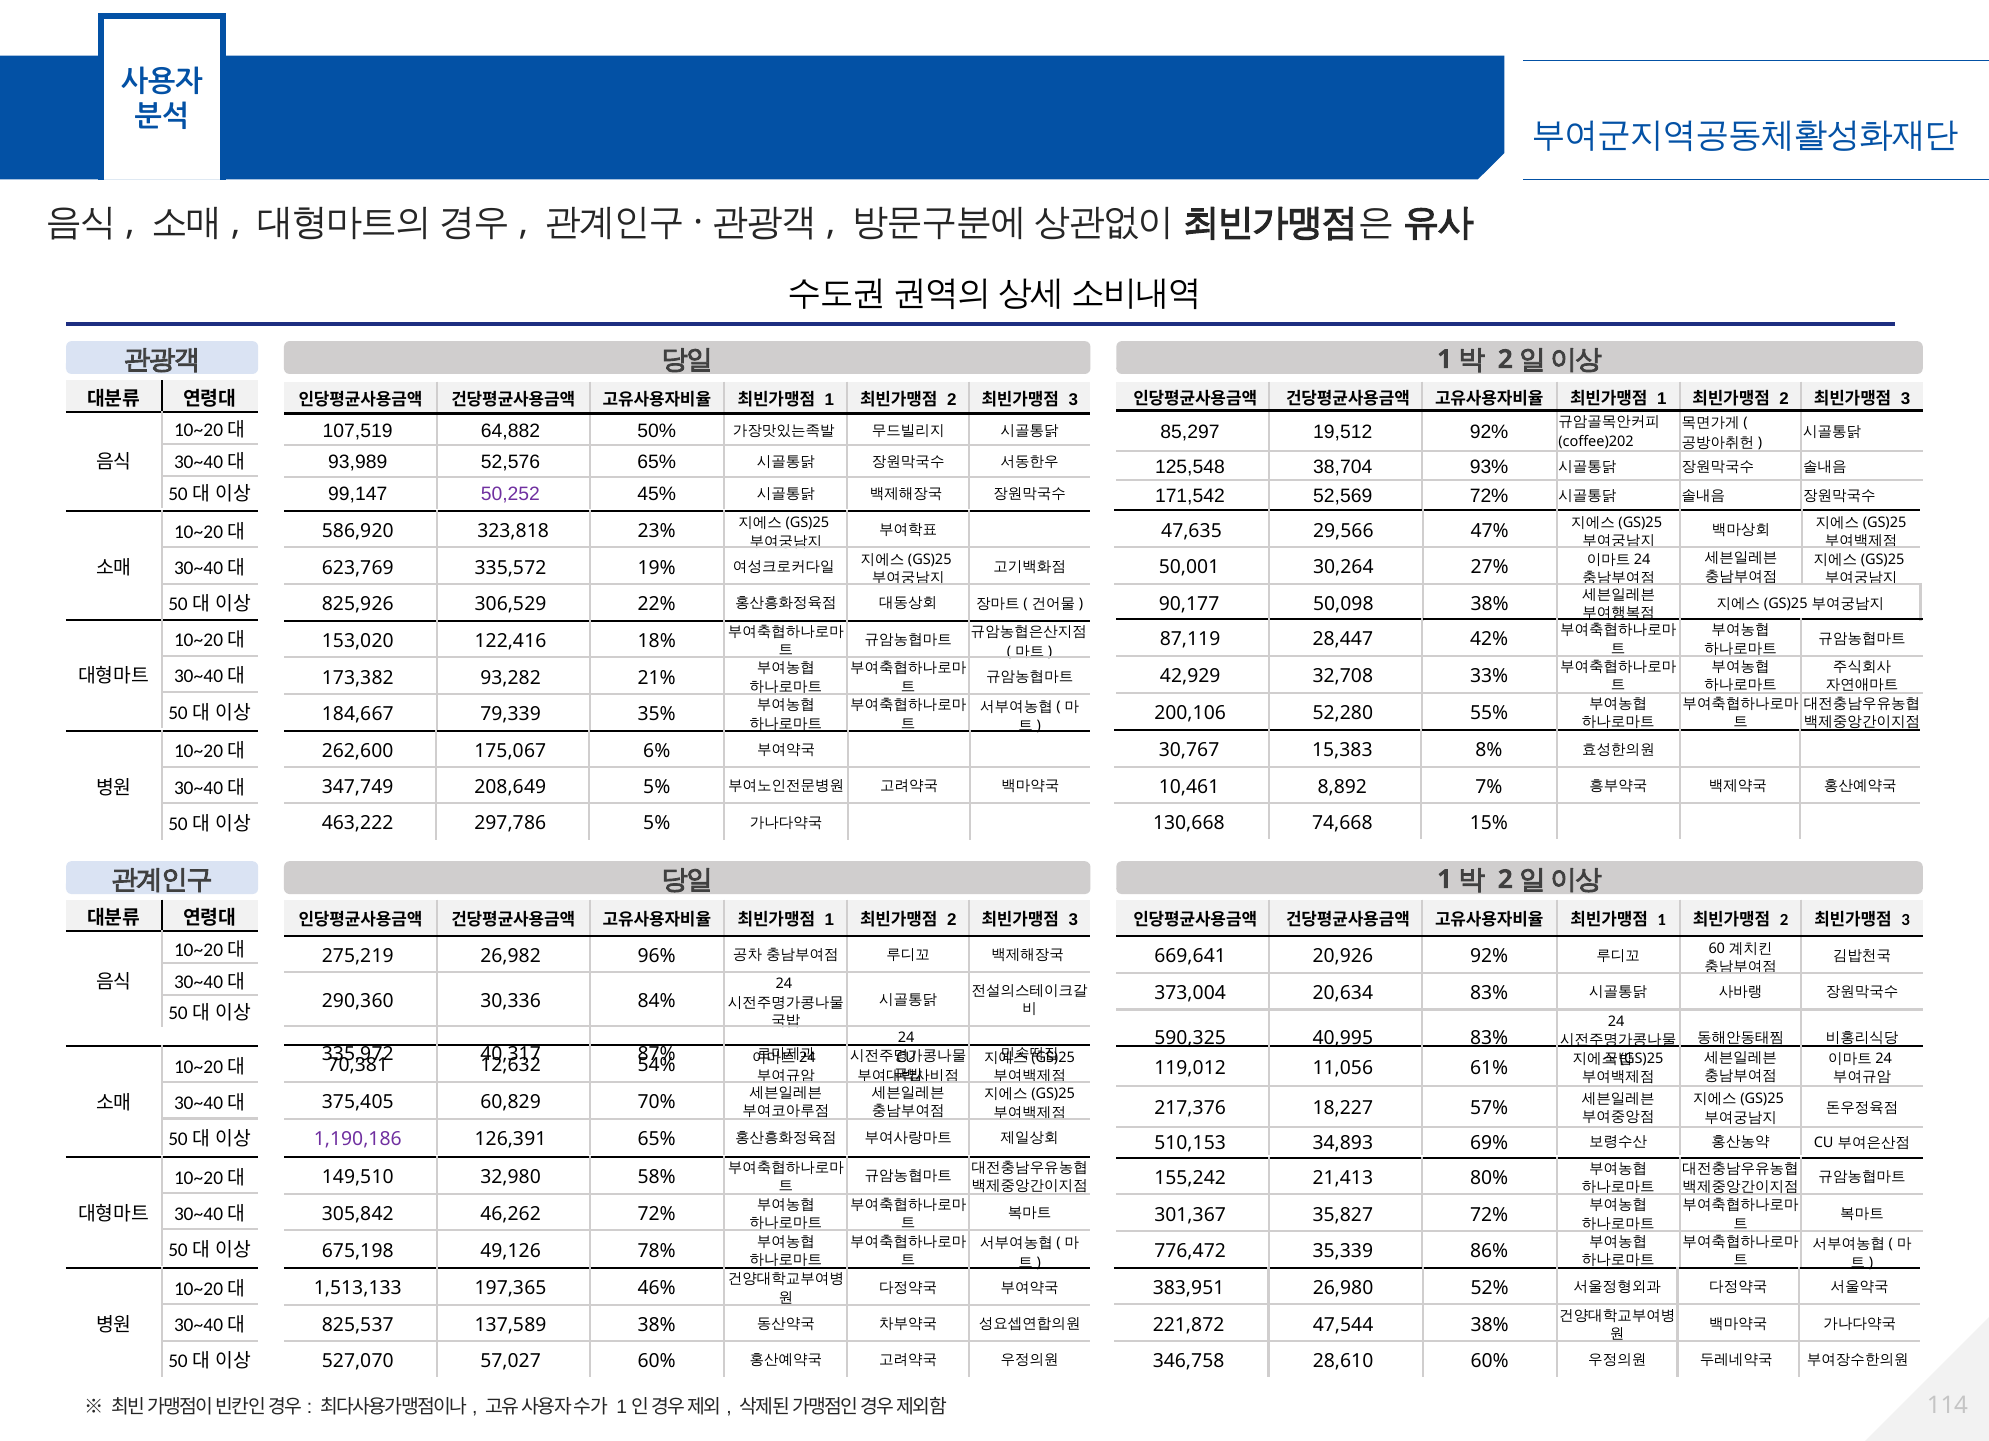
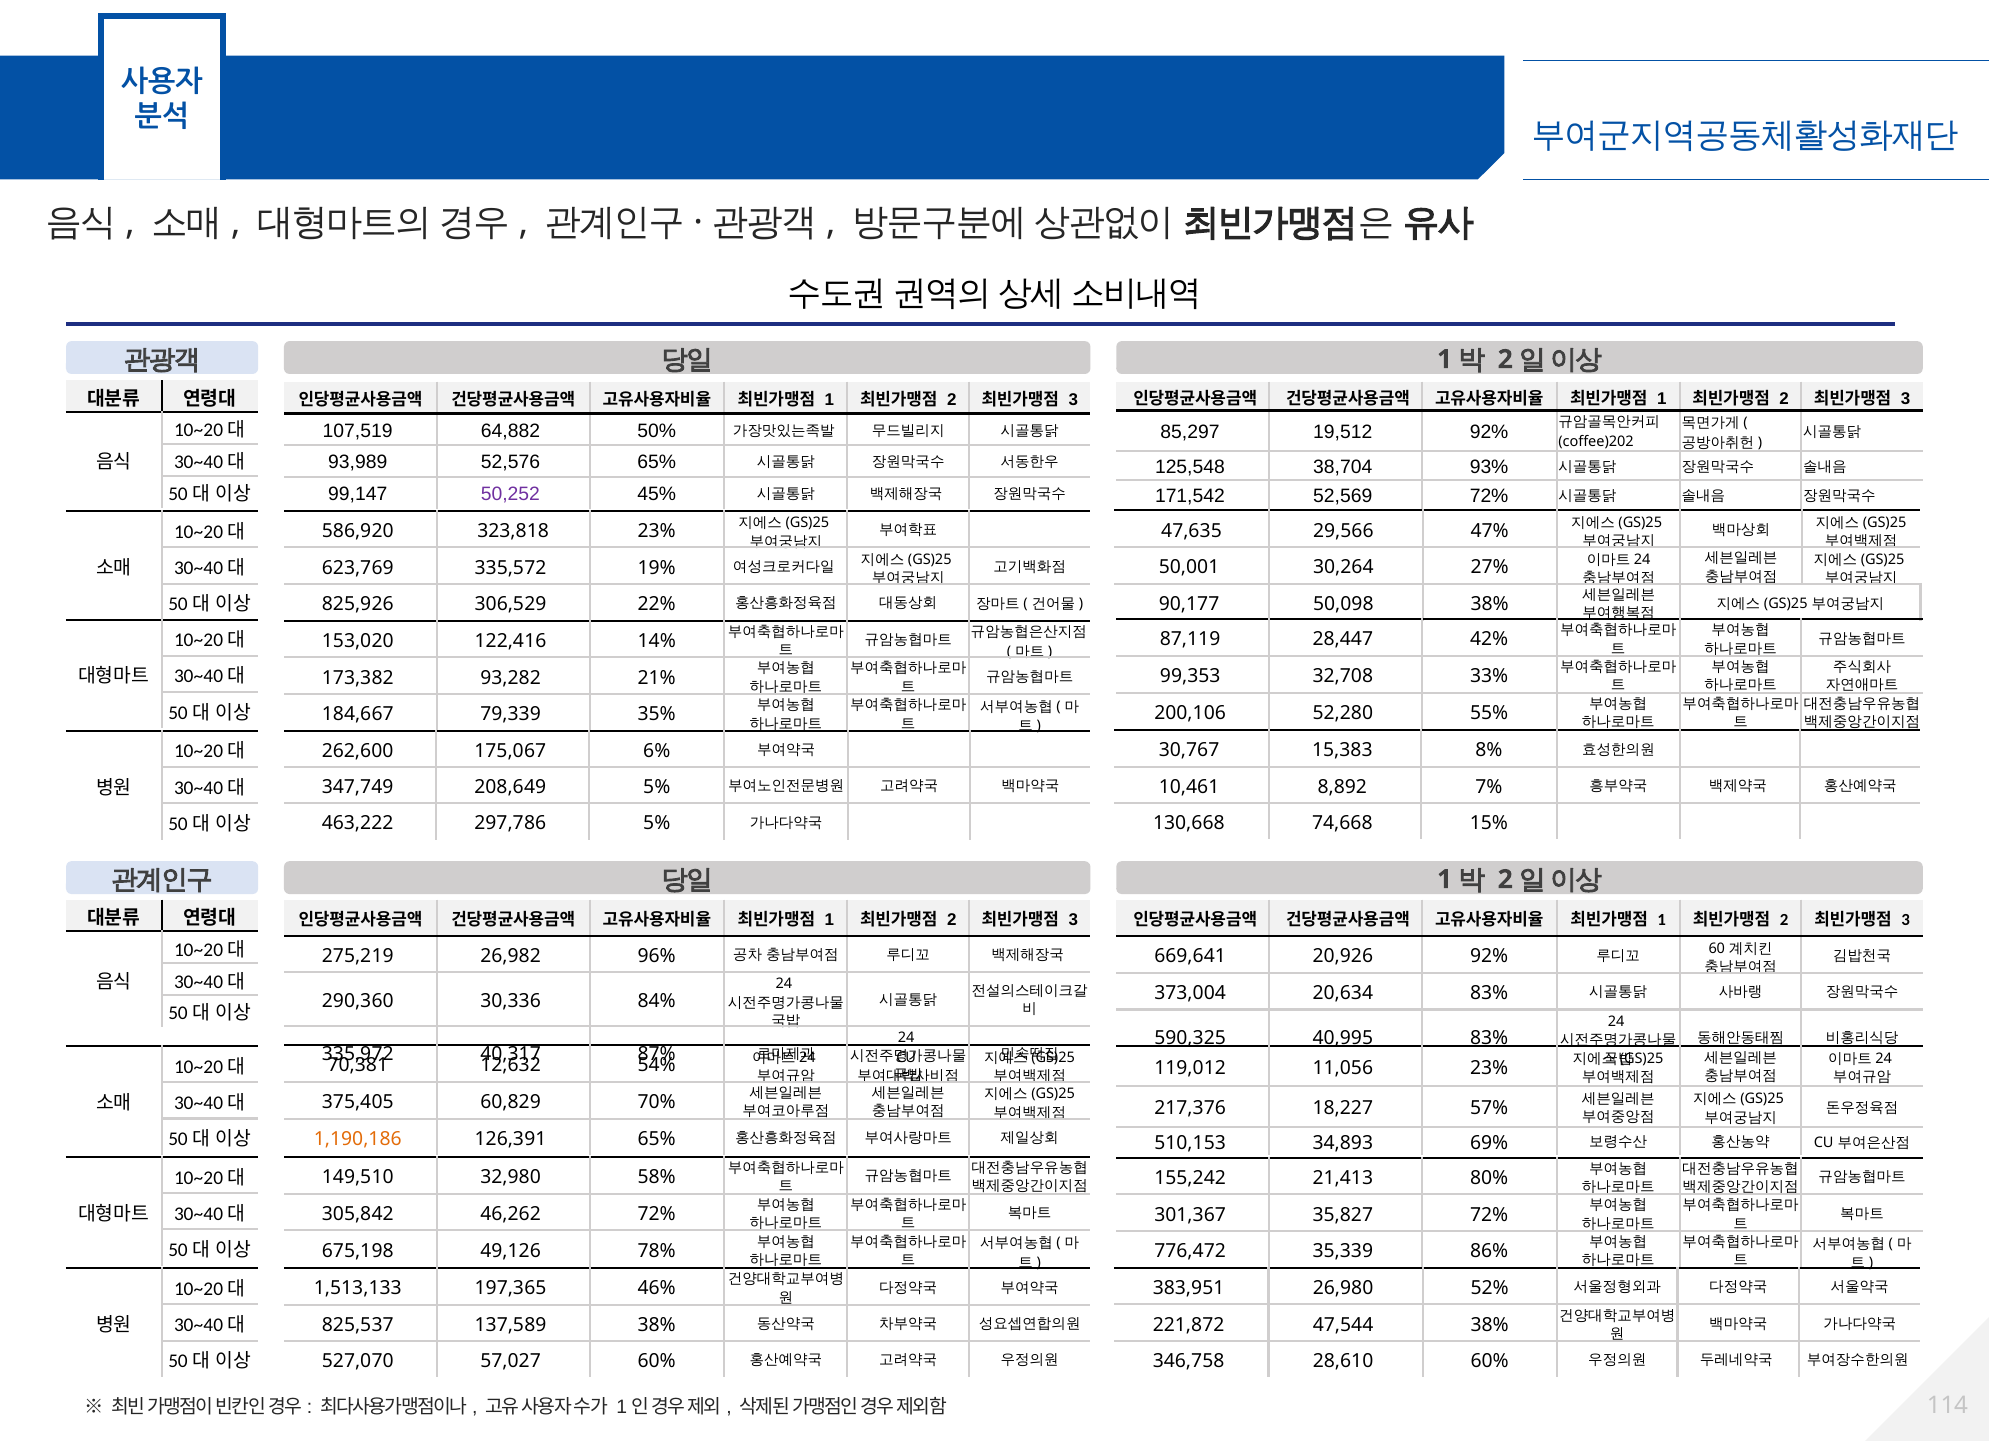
18%: 18% -> 14% (657, 641)
42,929: 42,929 -> 99,353 (1190, 676)
11,056 61%: 61% -> 23% (1489, 1067)
1,190,186 colour: purple -> orange (358, 1138)
